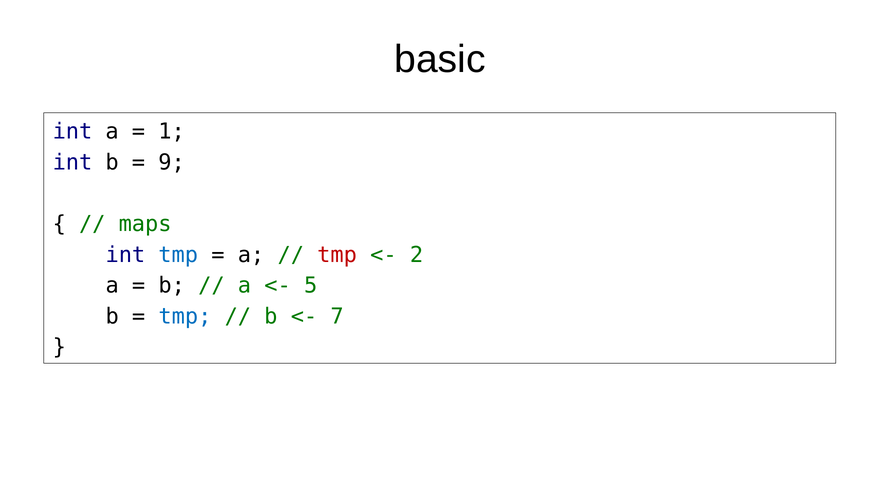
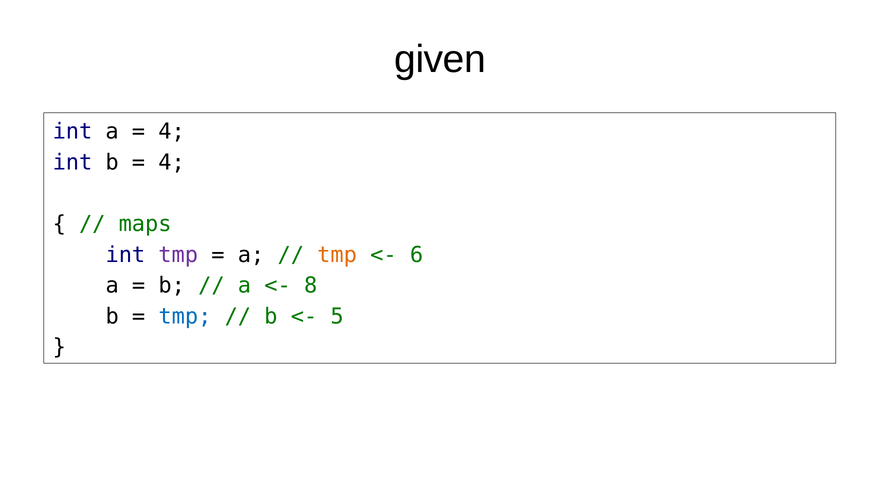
basic: basic -> given (440, 59)
1: 1 -> 4 (172, 132)
9: 9 -> 4 (172, 162)
tmp colour: blue -> purple (178, 255)
tmp colour: red -> orange (337, 255)
2: 2 -> 6 (417, 255)
5: 5 -> 8 (311, 286)
7: 7 -> 5 (337, 316)
